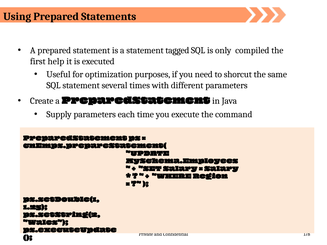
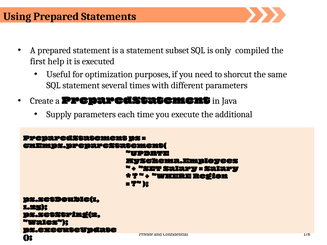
tagged: tagged -> subset (177, 50)
command: command -> additional (234, 115)
